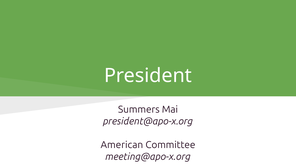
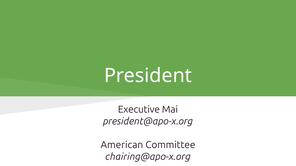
Summers: Summers -> Executive (139, 110)
meeting@apo-x.org: meeting@apo-x.org -> chairing@apo-x.org (148, 157)
